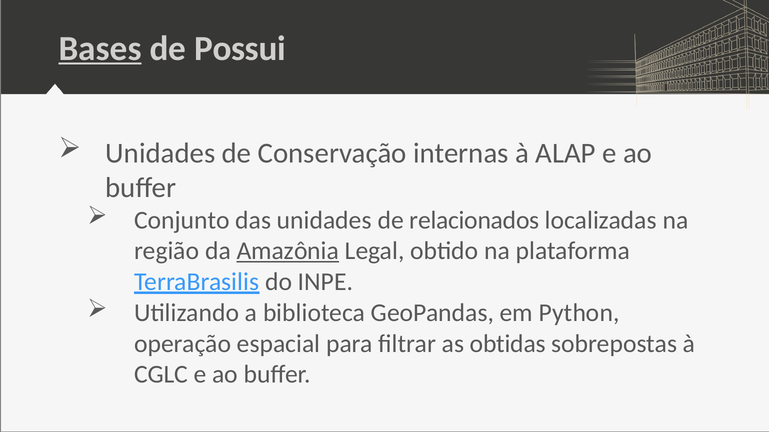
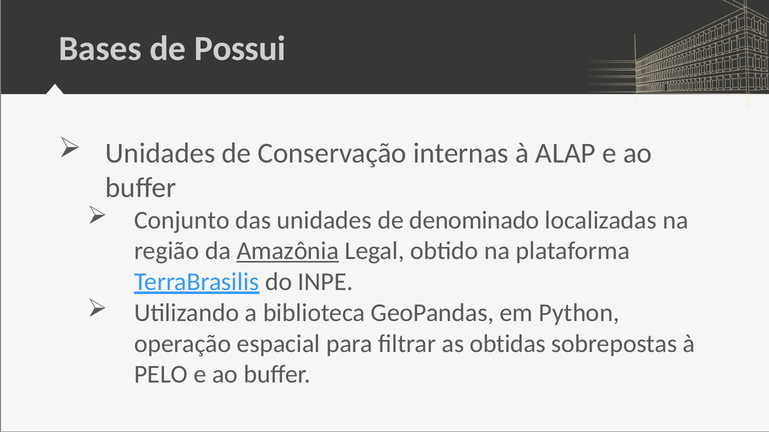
Bases underline: present -> none (100, 49)
relacionados: relacionados -> denominado (474, 220)
CGLC: CGLC -> PELO (161, 375)
